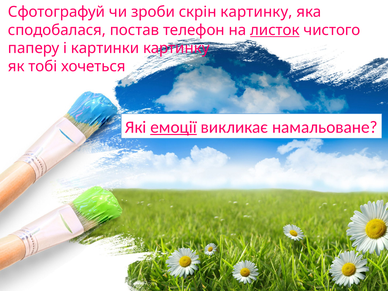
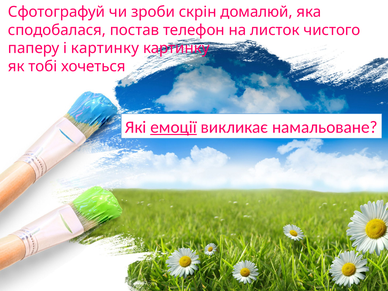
скрін картинку: картинку -> домалюй (256, 12)
листок underline: present -> none (275, 30)
і картинки: картинки -> картинку (105, 48)
